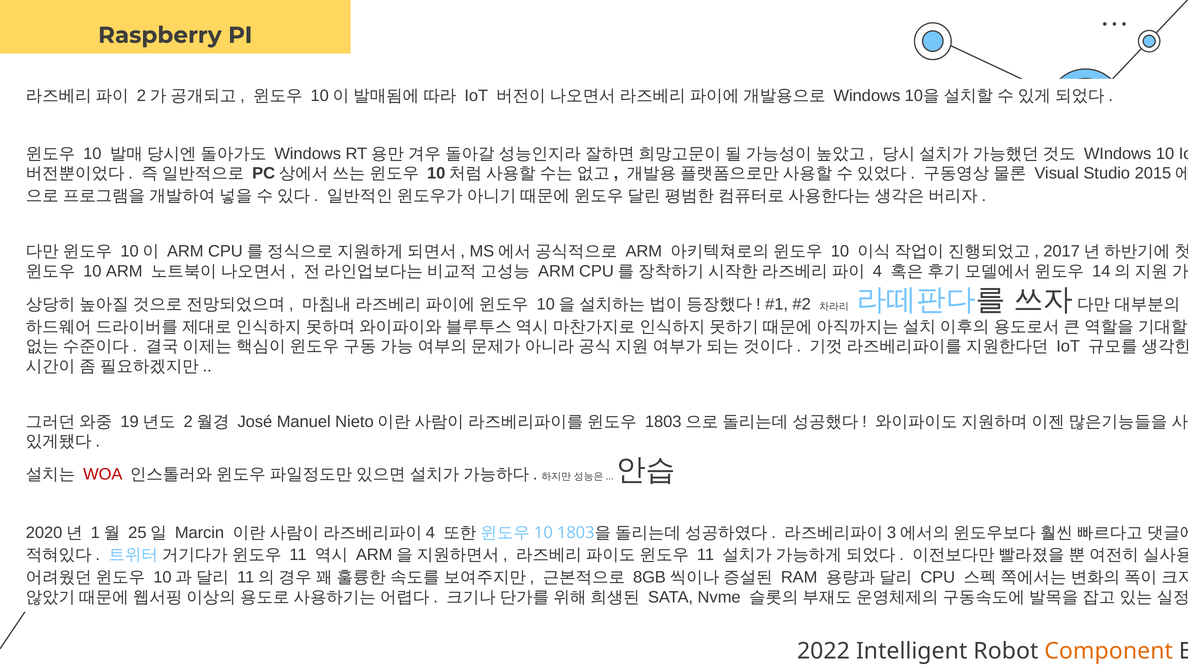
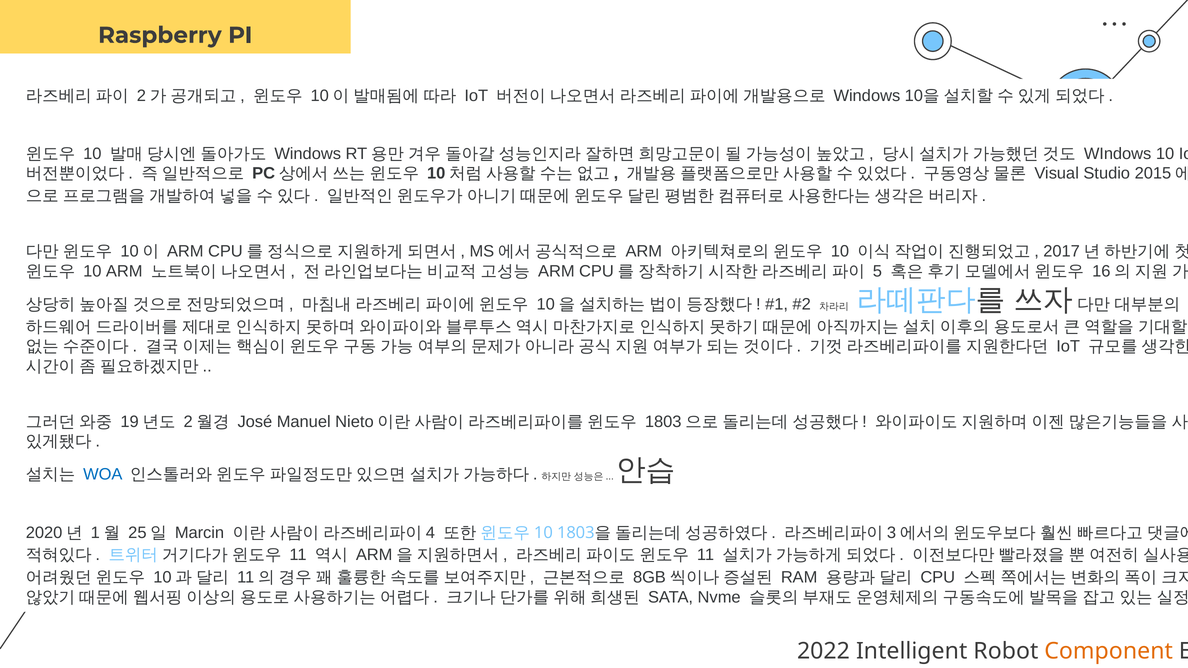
4: 4 -> 5 (877, 271)
14: 14 -> 16 (1101, 271)
WOA colour: red -> blue (103, 475)
